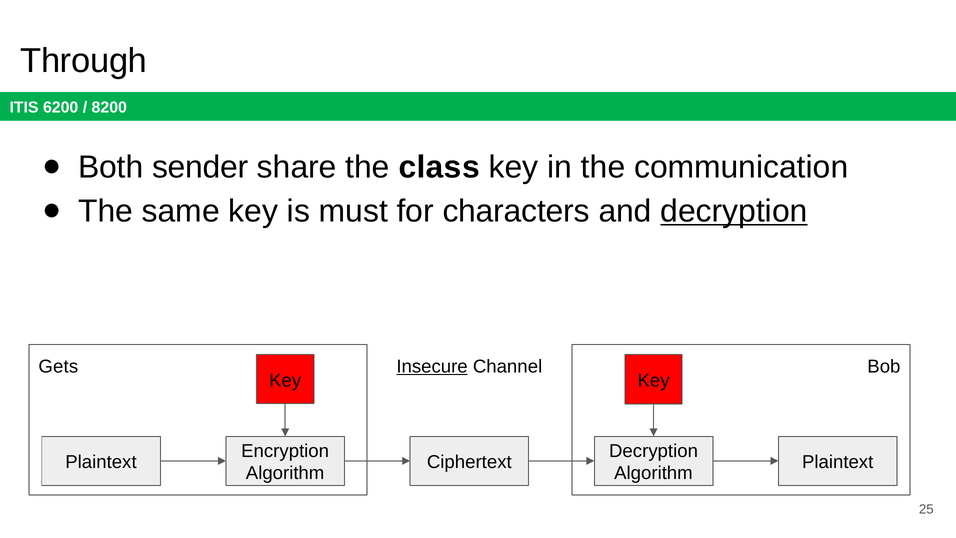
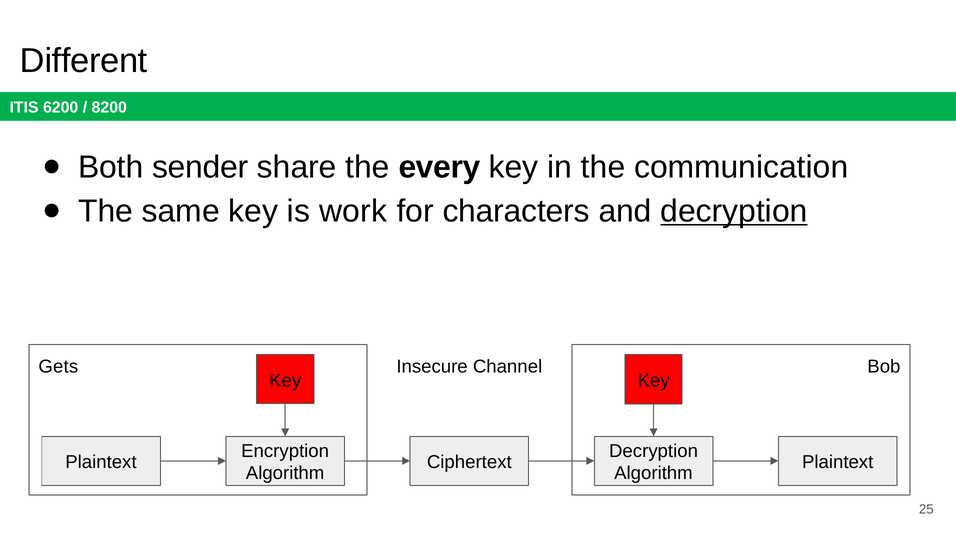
Through: Through -> Different (84, 61)
class: class -> every (440, 167)
must: must -> work (353, 211)
Insecure underline: present -> none (432, 367)
